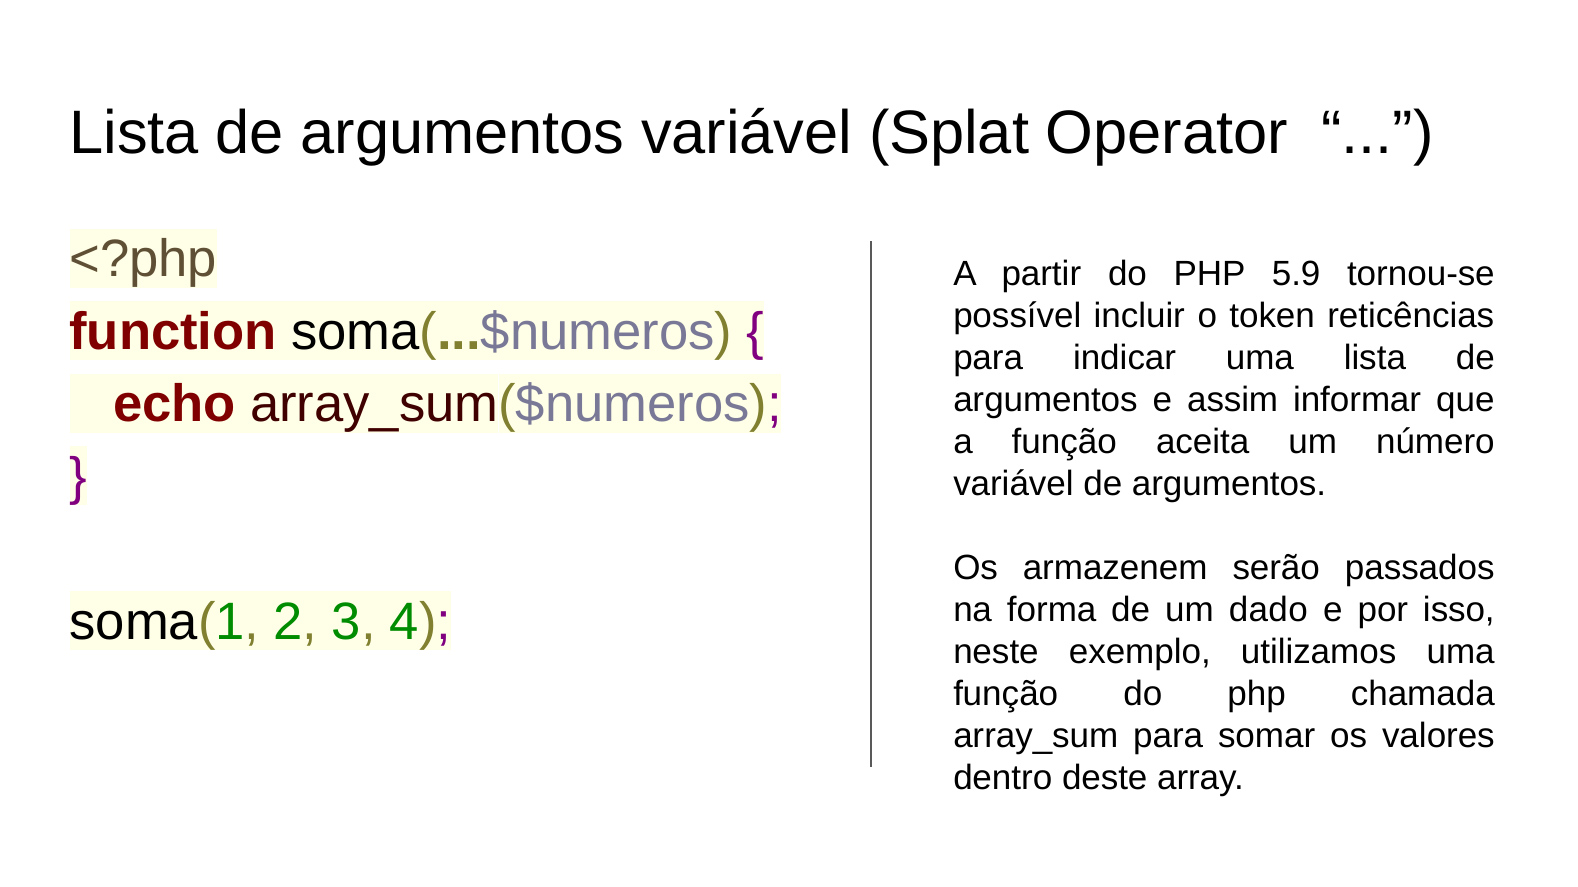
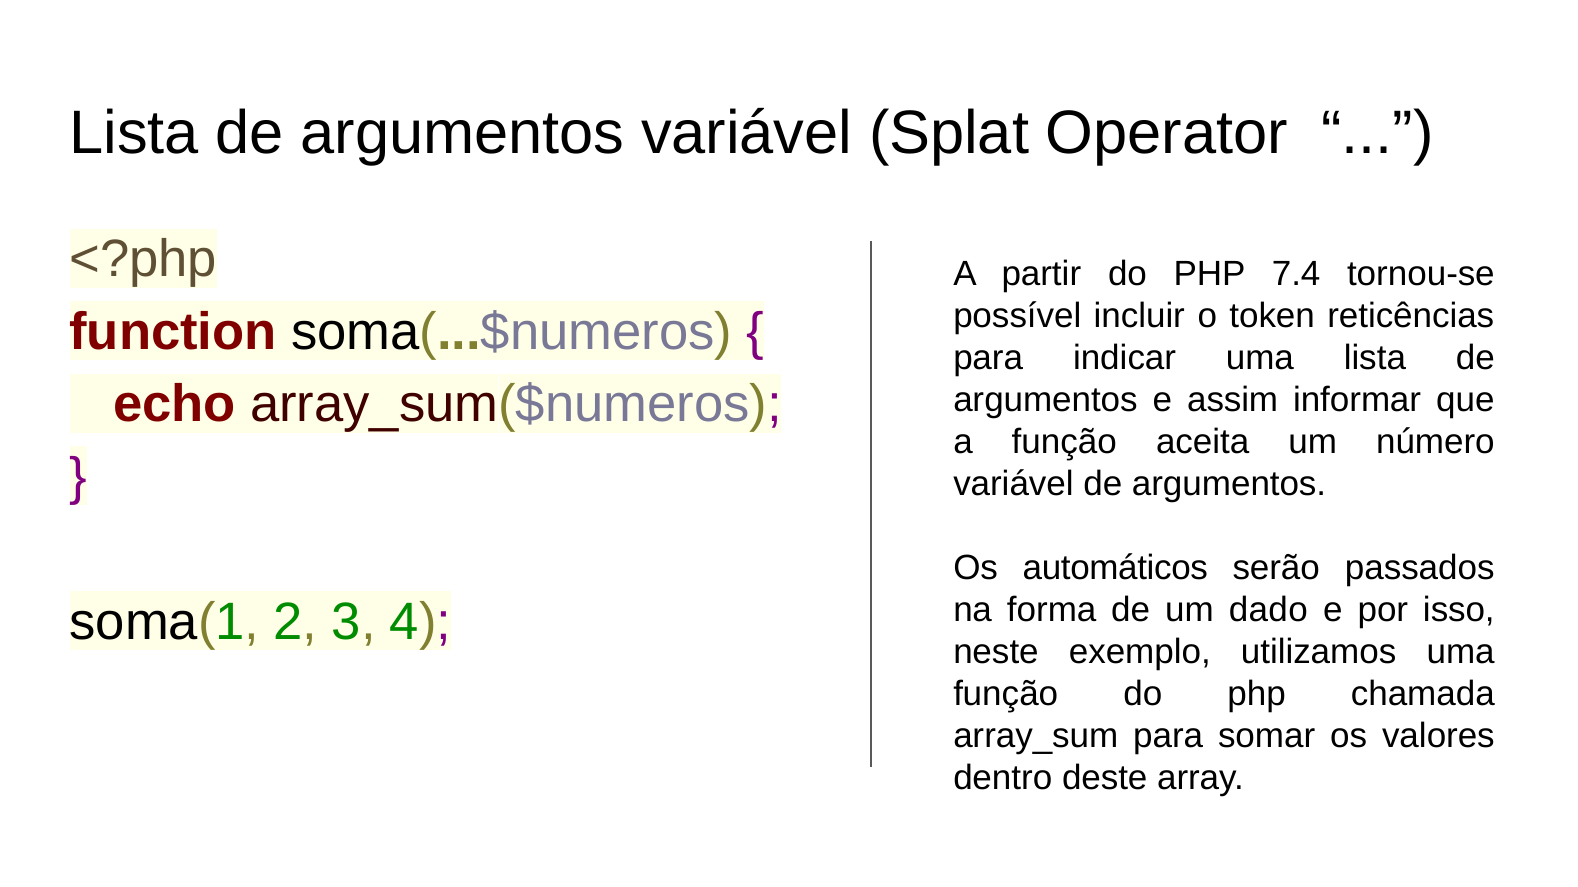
5.9: 5.9 -> 7.4 (1296, 274)
armazenem: armazenem -> automáticos (1115, 569)
